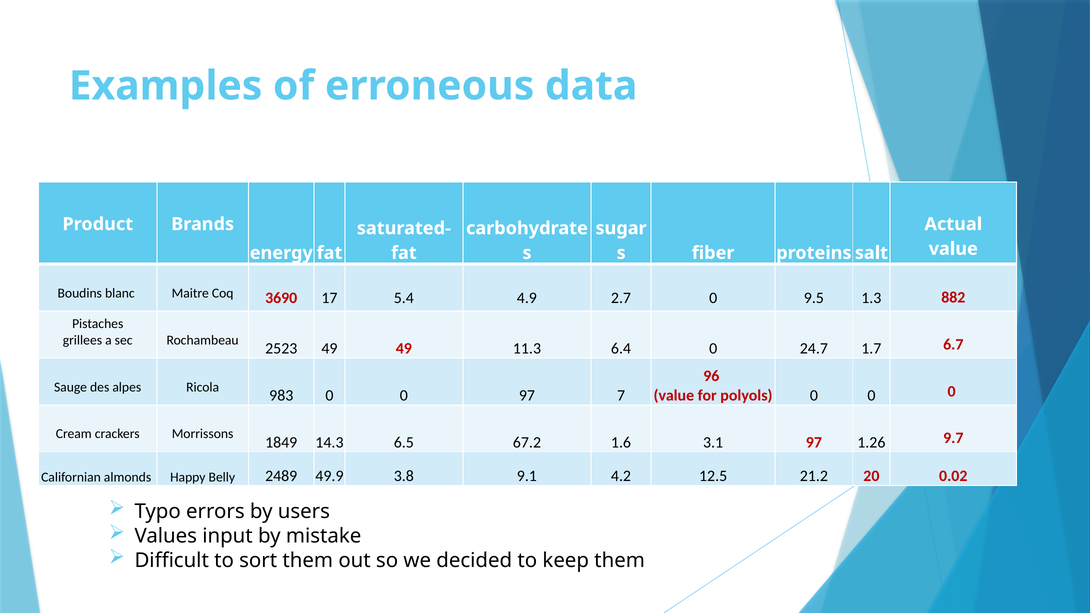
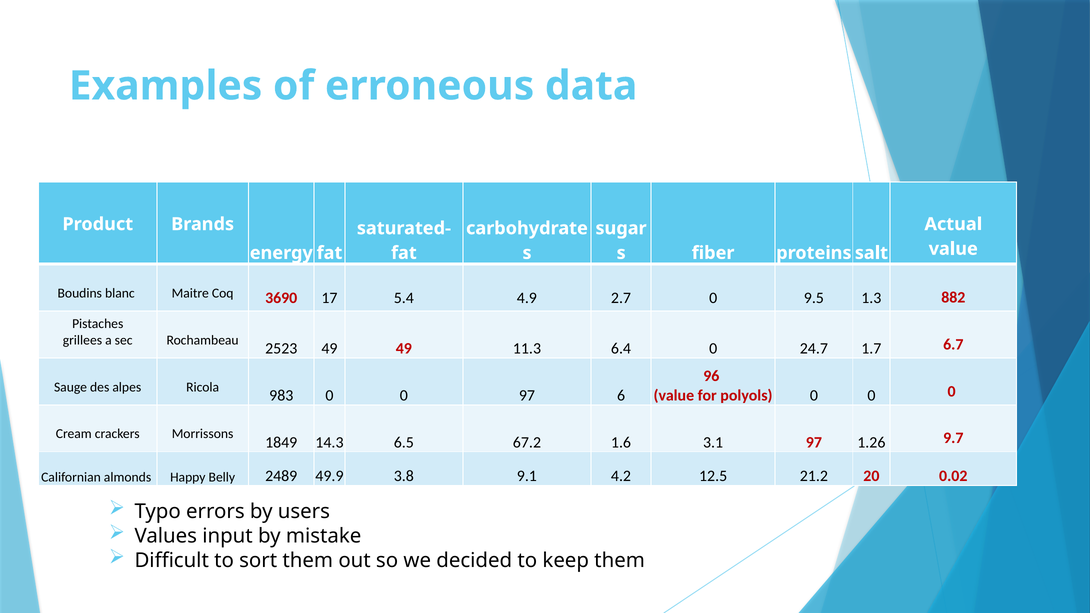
7: 7 -> 6 (621, 395)
